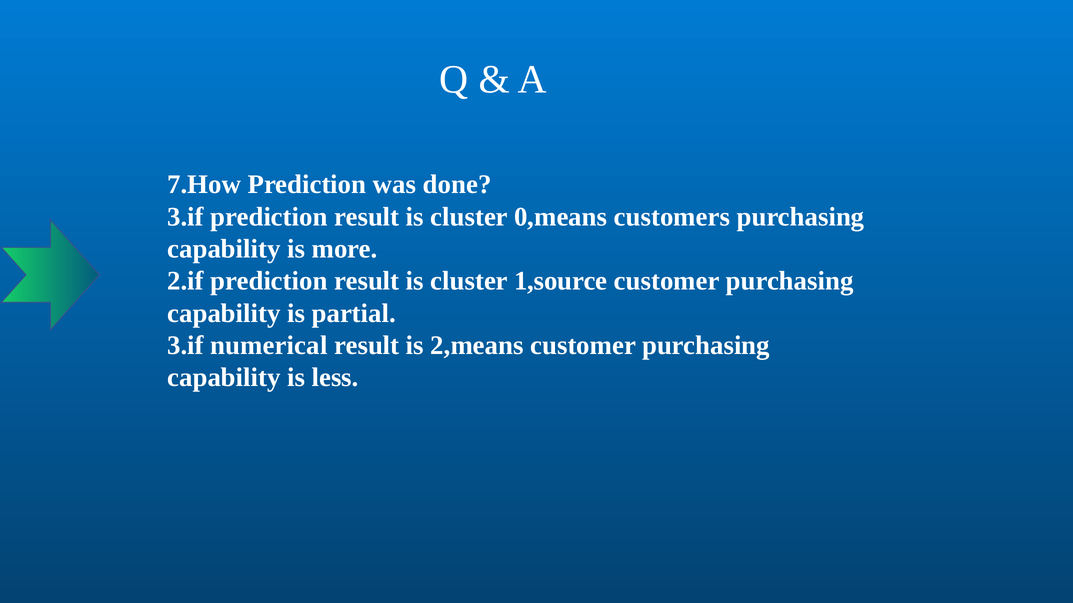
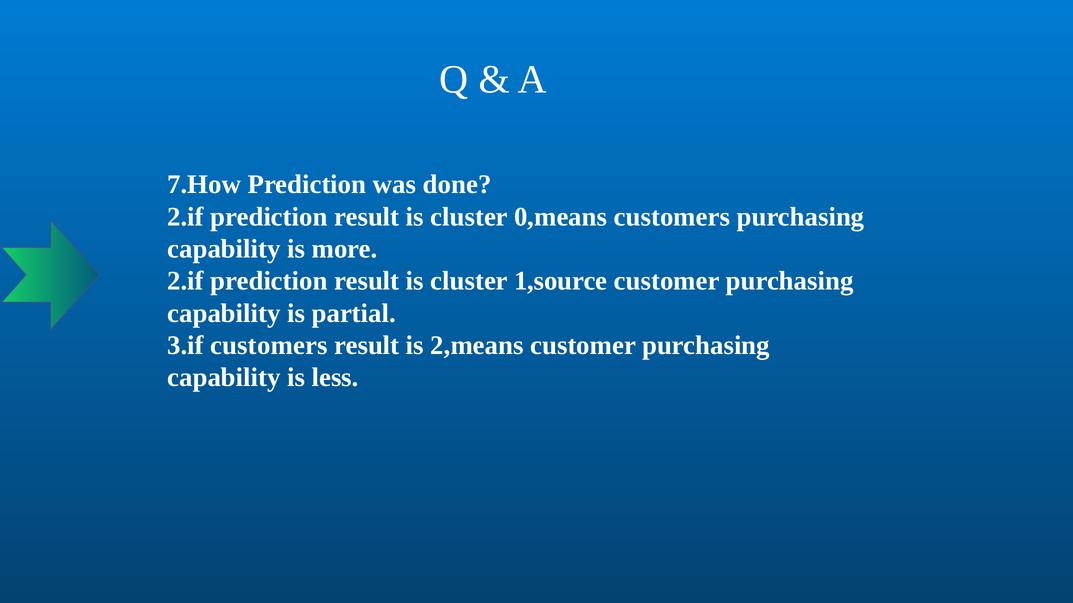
3.if: 3.if -> 2.if (185, 217)
3.if numerical: numerical -> customers (269, 346)
